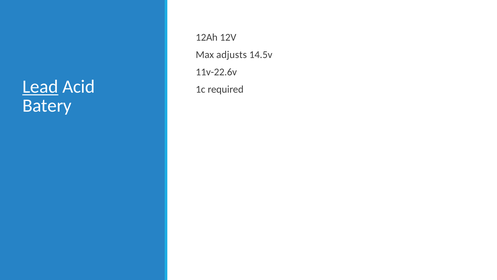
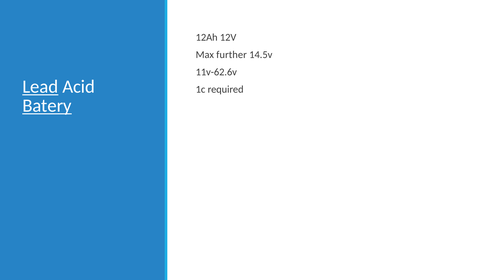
adjusts: adjusts -> further (232, 55)
11v-22.6v: 11v-22.6v -> 11v-62.6v (216, 72)
Batery underline: none -> present (47, 106)
